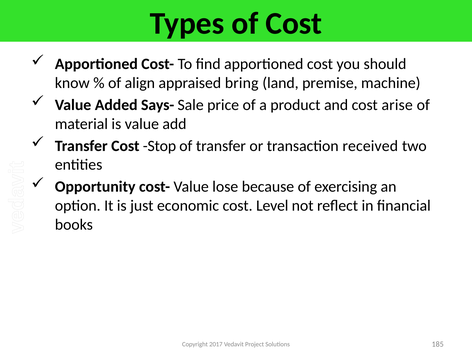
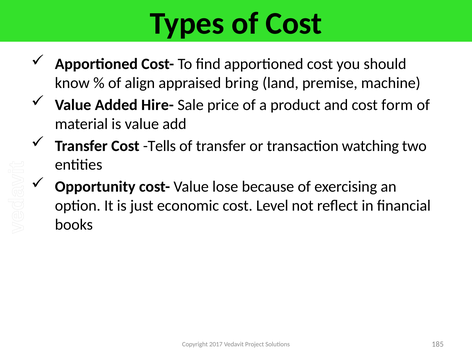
Says-: Says- -> Hire- (157, 105)
arise: arise -> form (397, 105)
Stop: Stop -> Tells (159, 146)
received: received -> watching (370, 146)
